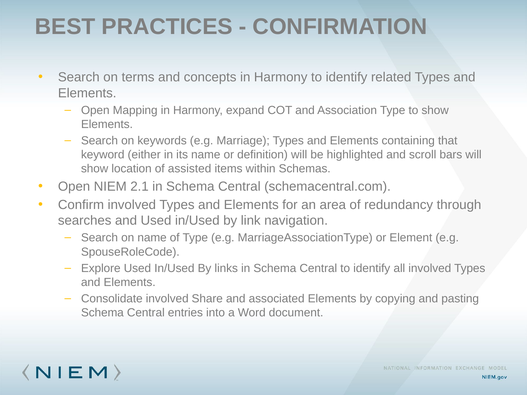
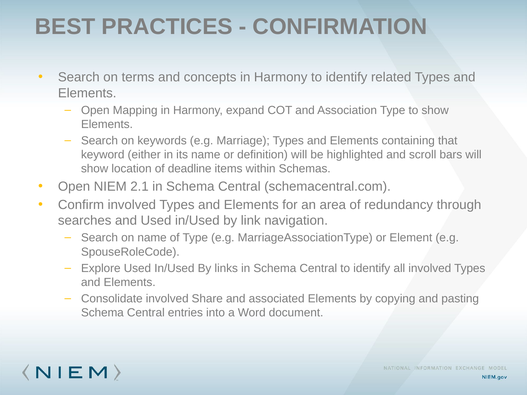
assisted: assisted -> deadline (190, 169)
